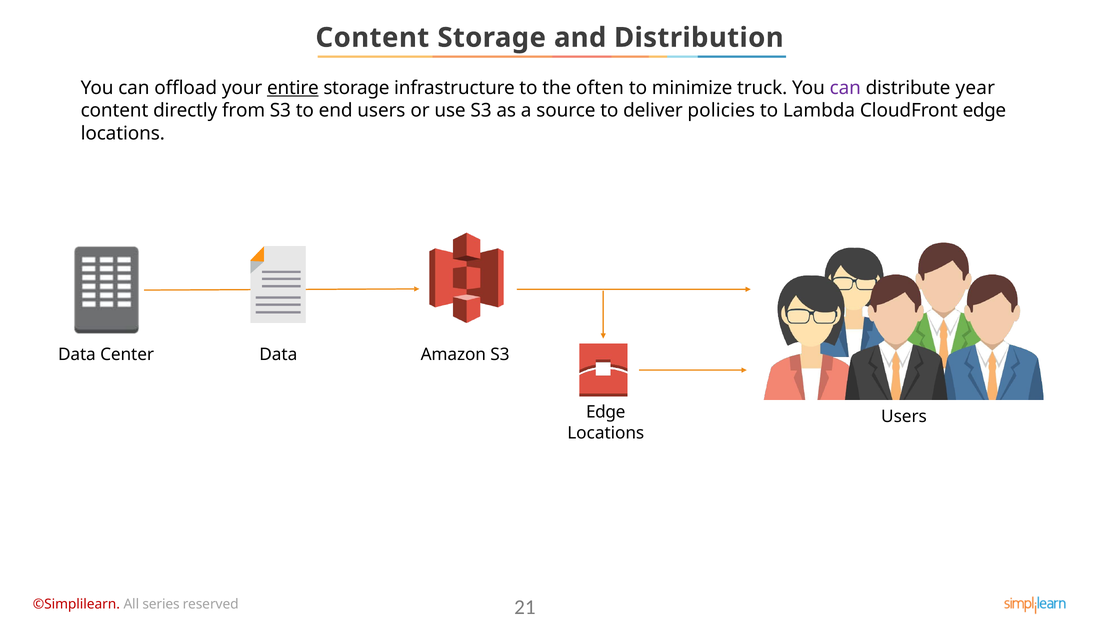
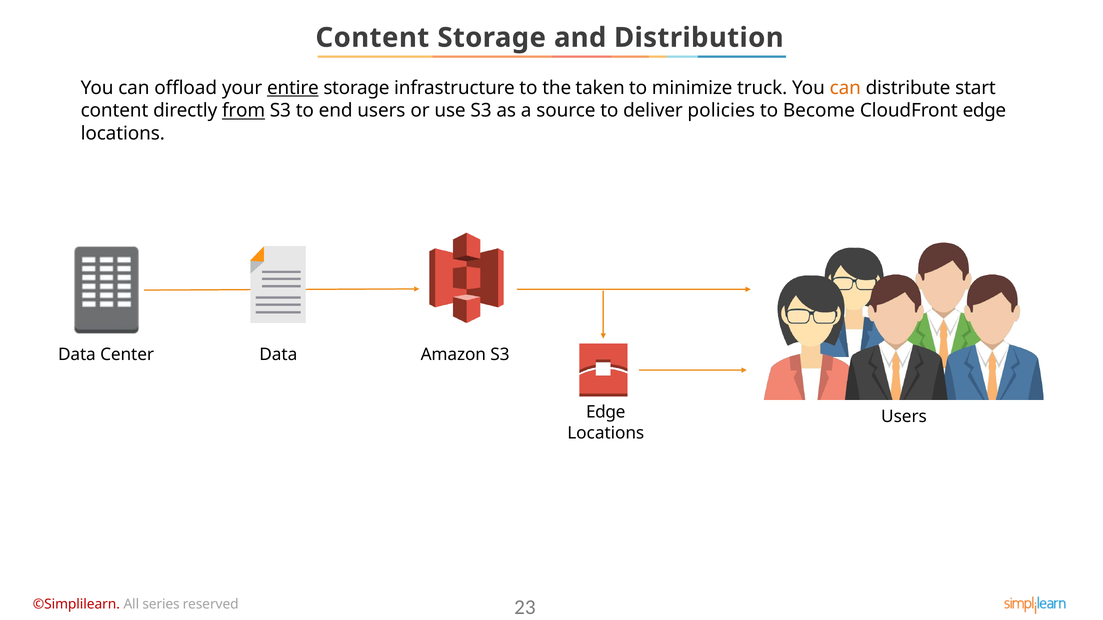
often: often -> taken (600, 88)
can colour: purple -> orange (845, 88)
year: year -> start (975, 88)
from underline: none -> present (244, 111)
Lambda: Lambda -> Become (819, 111)
21: 21 -> 23 (525, 608)
